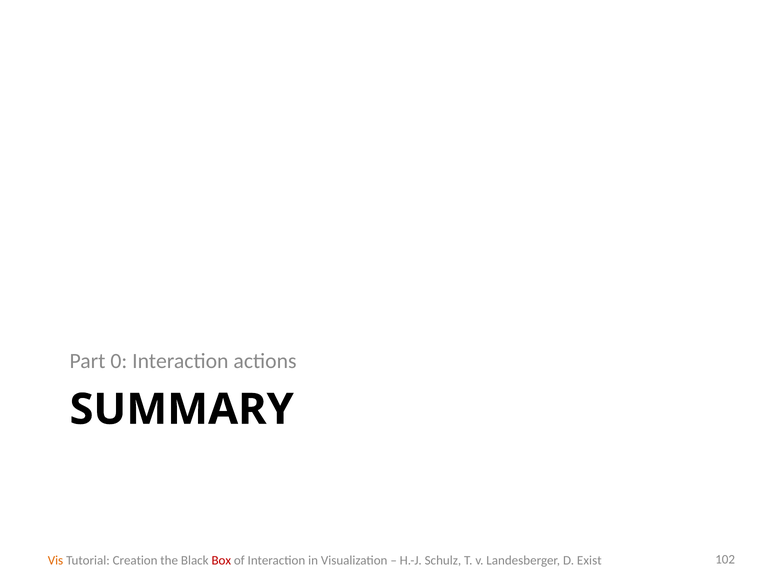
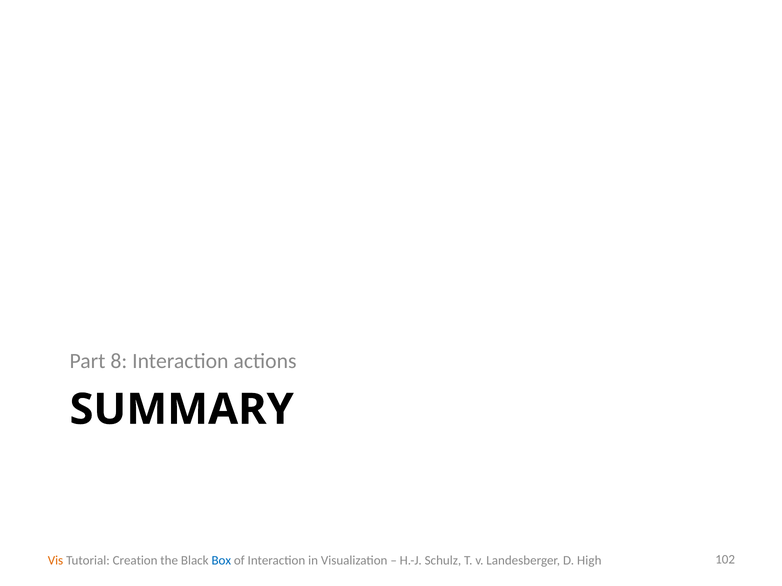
0: 0 -> 8 (119, 361)
Box colour: red -> blue (221, 561)
Exist: Exist -> High (589, 561)
